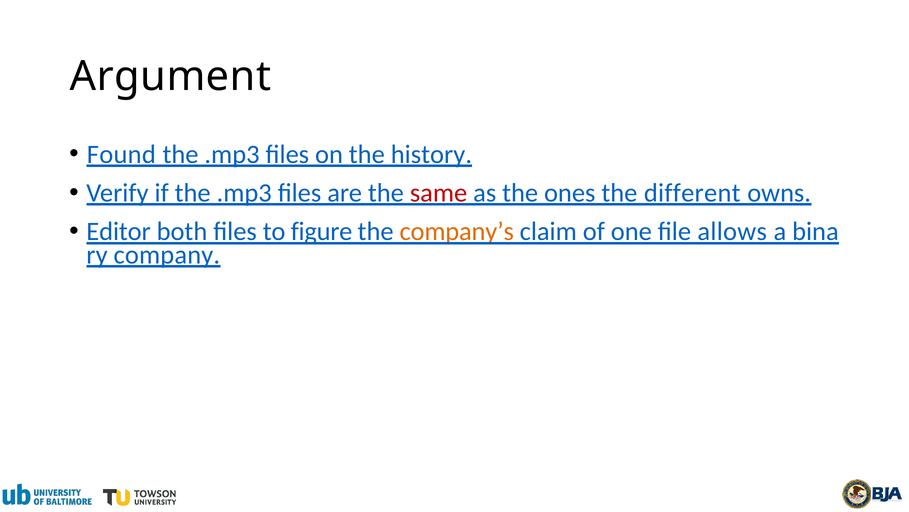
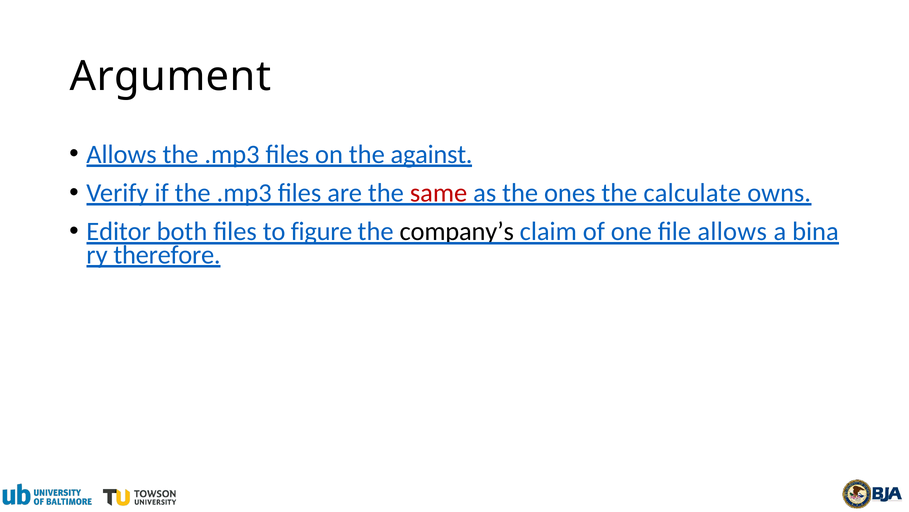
Found: Found -> Allows (121, 154)
history: history -> against (432, 154)
different: different -> calculate (692, 193)
company’s colour: orange -> black (457, 231)
company: company -> therefore (167, 255)
